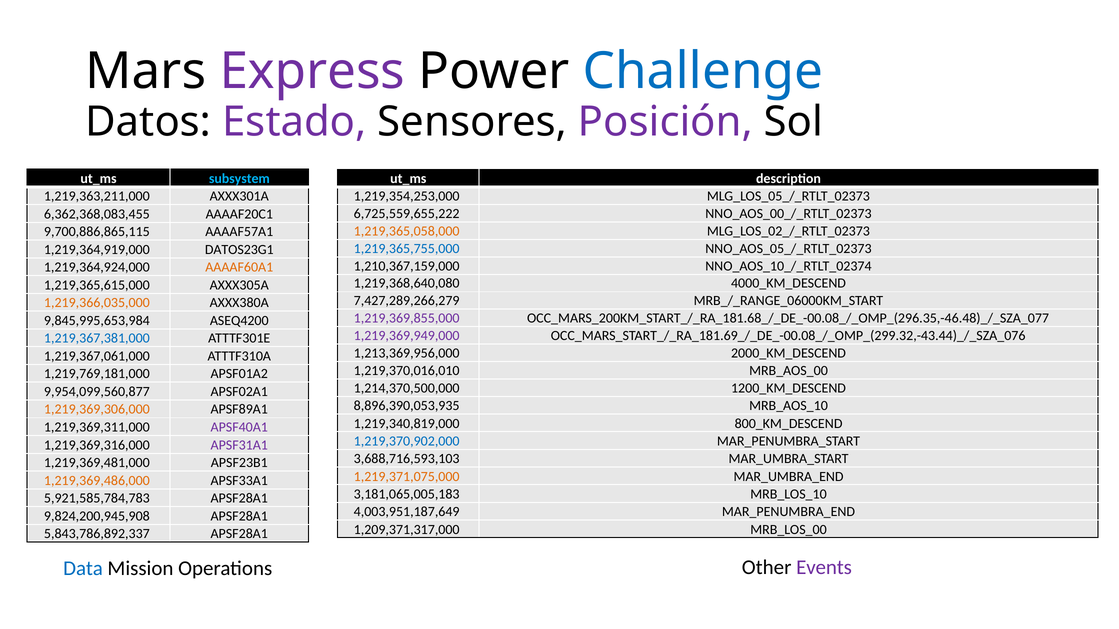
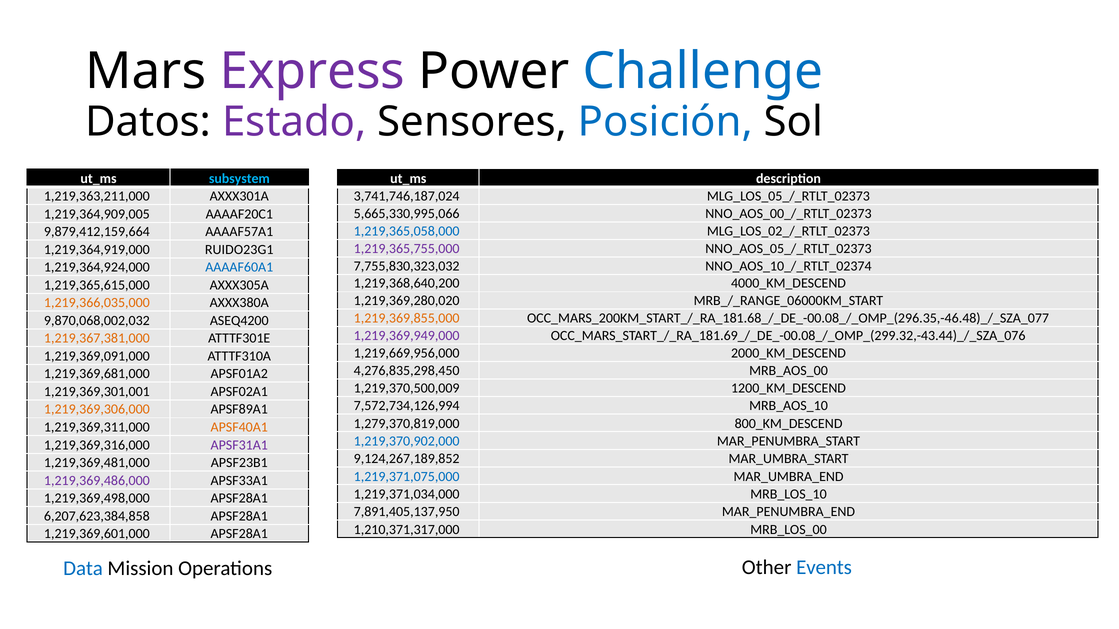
Posición colour: purple -> blue (665, 122)
1,219,354,253,000: 1,219,354,253,000 -> 3,741,746,187,024 (407, 196)
6,725,559,655,222: 6,725,559,655,222 -> 5,665,330,995,066 (407, 214)
6,362,368,083,455: 6,362,368,083,455 -> 1,219,364,909,005 (97, 214)
1,219,365,058,000 colour: orange -> blue (407, 231)
9,700,886,865,115: 9,700,886,865,115 -> 9,879,412,159,664 (97, 232)
1,219,365,755,000 colour: blue -> purple (407, 249)
DATOS23G1: DATOS23G1 -> RUIDO23G1 (239, 250)
1,210,367,159,000: 1,210,367,159,000 -> 7,755,830,323,032 (407, 266)
AAAAF60A1 colour: orange -> blue (239, 267)
1,219,368,640,080: 1,219,368,640,080 -> 1,219,368,640,200 (407, 284)
7,427,289,266,279: 7,427,289,266,279 -> 1,219,369,280,020 (407, 301)
1,219,369,855,000 colour: purple -> orange (407, 319)
9,845,995,653,984: 9,845,995,653,984 -> 9,870,068,002,032 (97, 321)
1,219,367,381,000 colour: blue -> orange (97, 339)
1,213,369,956,000: 1,213,369,956,000 -> 1,219,669,956,000 (407, 353)
1,219,367,061,000: 1,219,367,061,000 -> 1,219,369,091,000 (97, 356)
1,219,370,016,010: 1,219,370,016,010 -> 4,276,835,298,450 (407, 371)
1,219,769,181,000: 1,219,769,181,000 -> 1,219,369,681,000 (97, 374)
1,214,370,500,000: 1,214,370,500,000 -> 1,219,370,500,009 (407, 388)
9,954,099,560,877: 9,954,099,560,877 -> 1,219,369,301,001 (97, 392)
8,896,390,053,935: 8,896,390,053,935 -> 7,572,734,126,994 (407, 406)
1,219,340,819,000: 1,219,340,819,000 -> 1,279,370,819,000 (407, 424)
APSF40A1 colour: purple -> orange (239, 427)
3,688,716,593,103: 3,688,716,593,103 -> 9,124,267,189,852 (407, 459)
1,219,371,075,000 colour: orange -> blue (407, 477)
1,219,369,486,000 colour: orange -> purple (97, 481)
3,181,065,005,183: 3,181,065,005,183 -> 1,219,371,034,000 (407, 495)
5,921,585,784,783: 5,921,585,784,783 -> 1,219,369,498,000 (97, 499)
4,003,951,187,649: 4,003,951,187,649 -> 7,891,405,137,950 (407, 512)
9,824,200,945,908: 9,824,200,945,908 -> 6,207,623,384,858 (97, 516)
1,209,371,317,000: 1,209,371,317,000 -> 1,210,371,317,000 (407, 530)
5,843,786,892,337: 5,843,786,892,337 -> 1,219,369,601,000 (97, 534)
Events colour: purple -> blue (824, 568)
